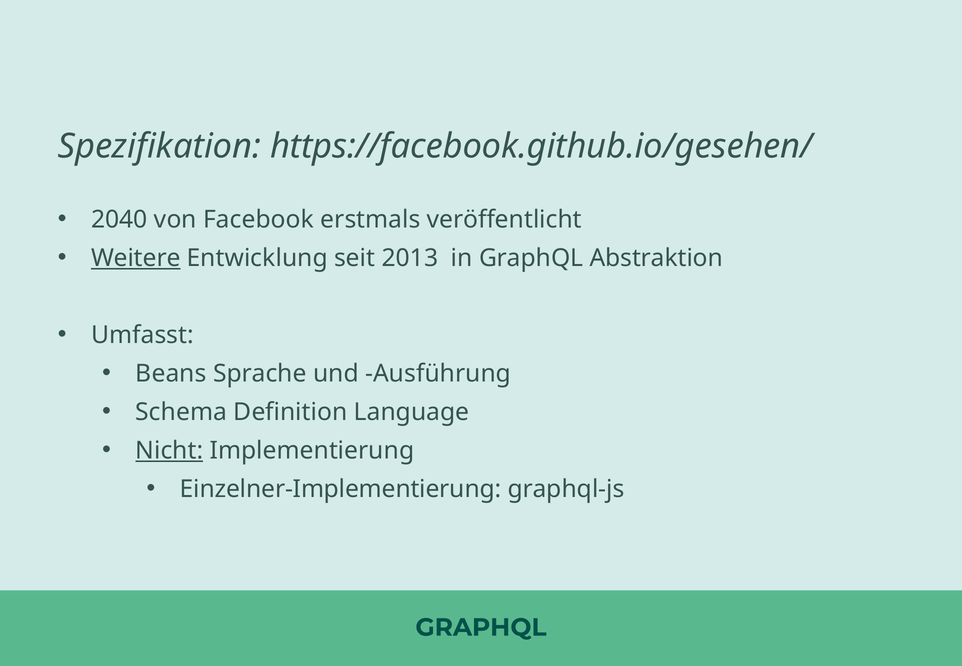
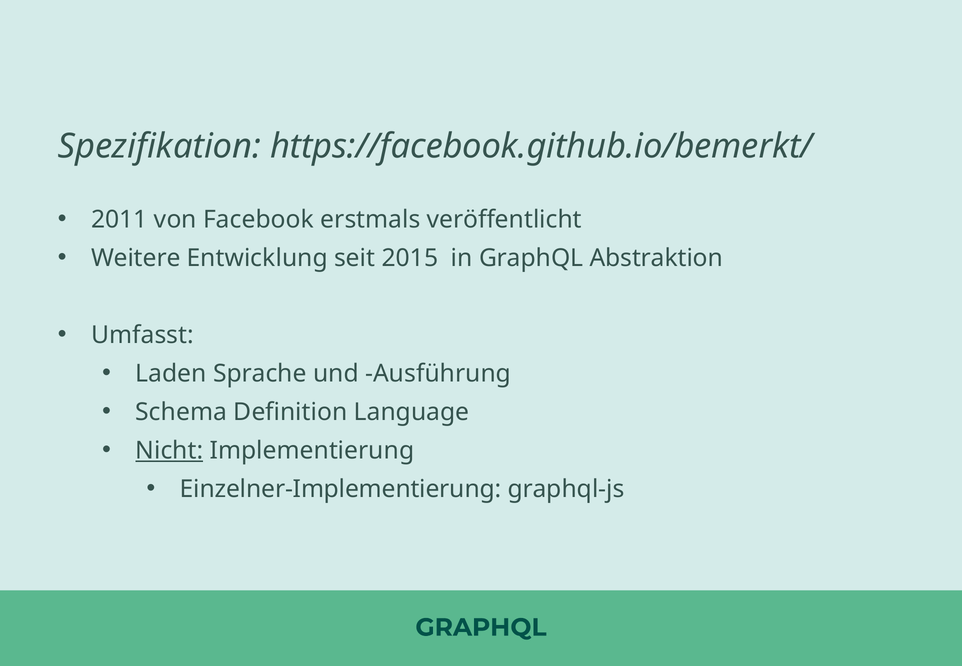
https://facebook.github.io/gesehen/: https://facebook.github.io/gesehen/ -> https://facebook.github.io/bemerkt/ (541, 146)
2040: 2040 -> 2011 (119, 220)
Weitere underline: present -> none (136, 258)
2013: 2013 -> 2015 (410, 258)
Beans: Beans -> Laden (171, 374)
